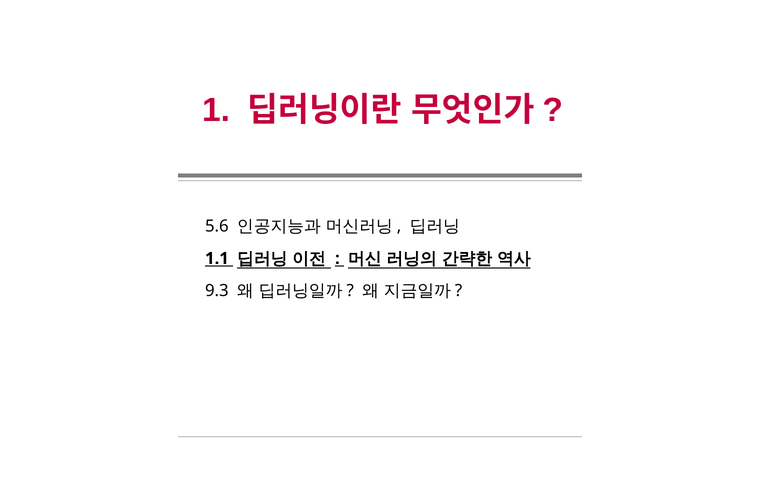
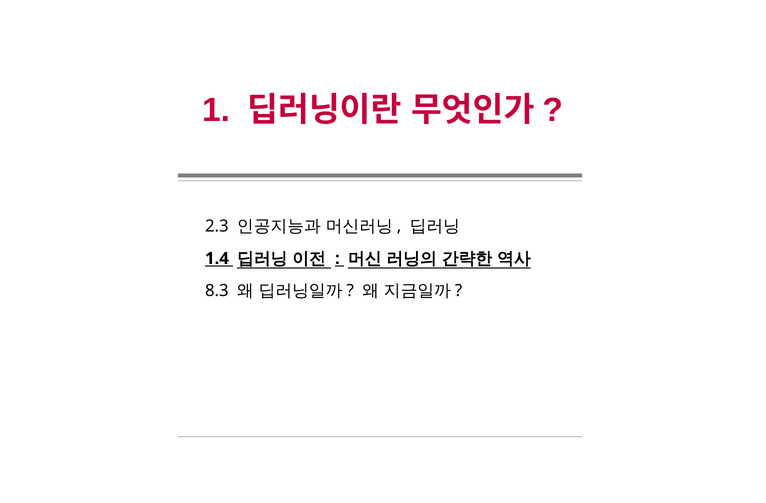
5.6: 5.6 -> 2.3 (217, 226)
1.1: 1.1 -> 1.4 (217, 258)
9.3: 9.3 -> 8.3 (217, 291)
